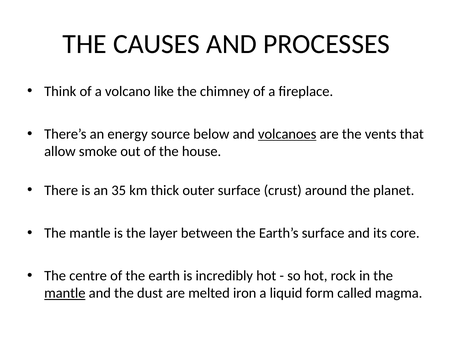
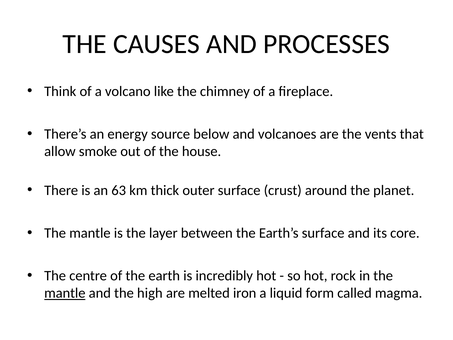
volcanoes underline: present -> none (287, 134)
35: 35 -> 63 (119, 190)
dust: dust -> high (150, 293)
